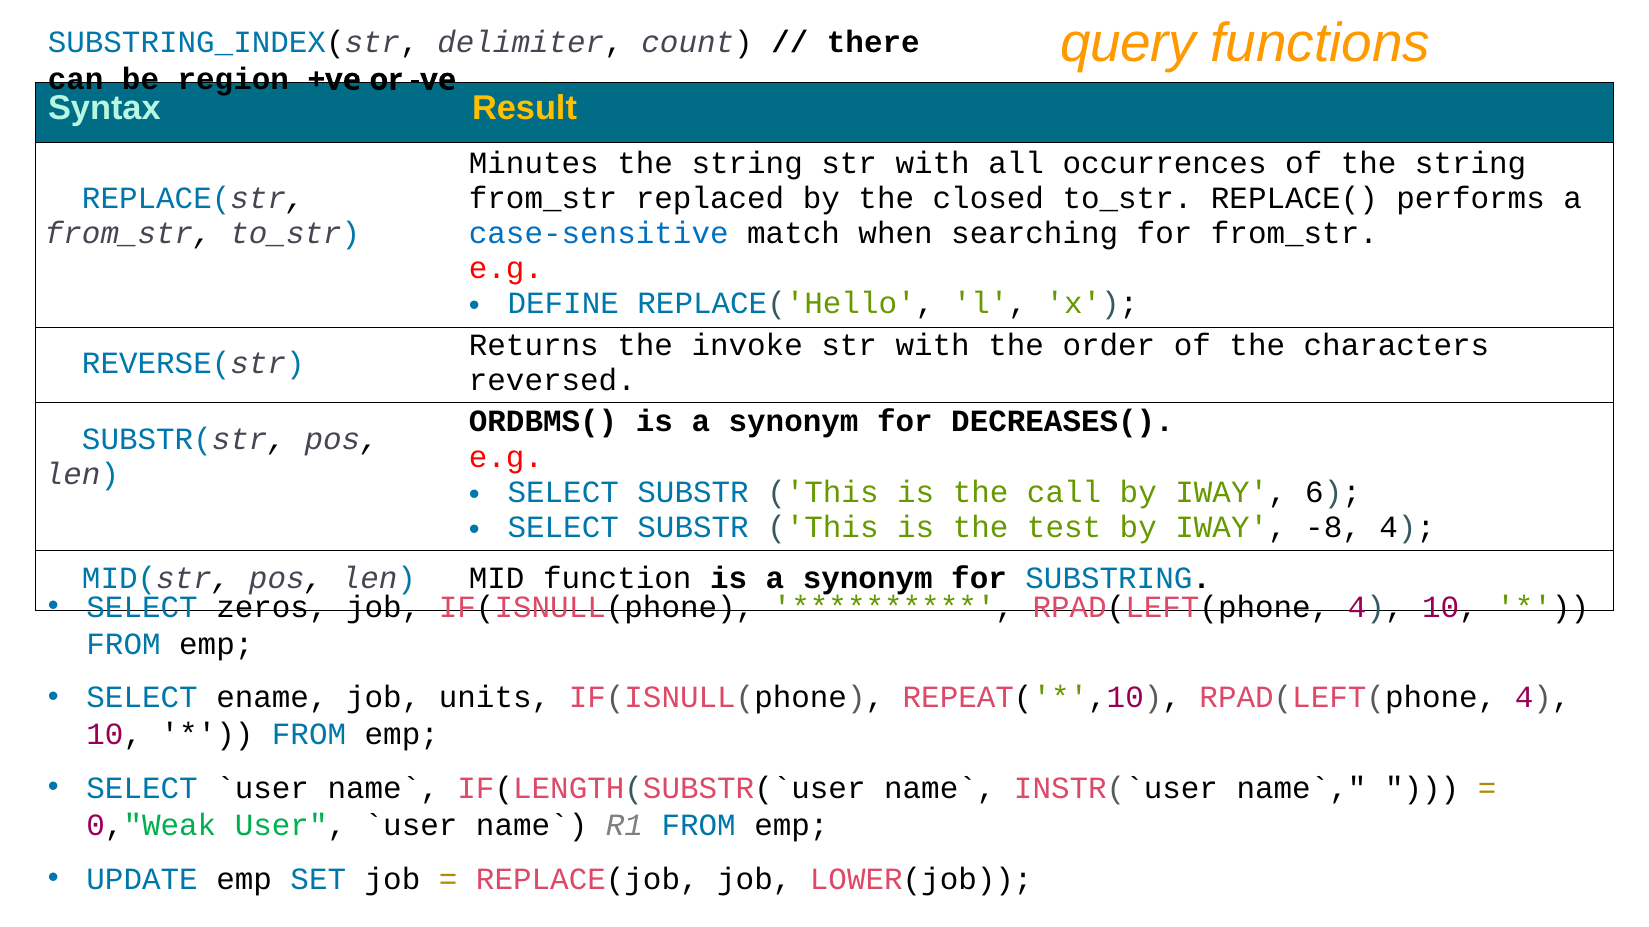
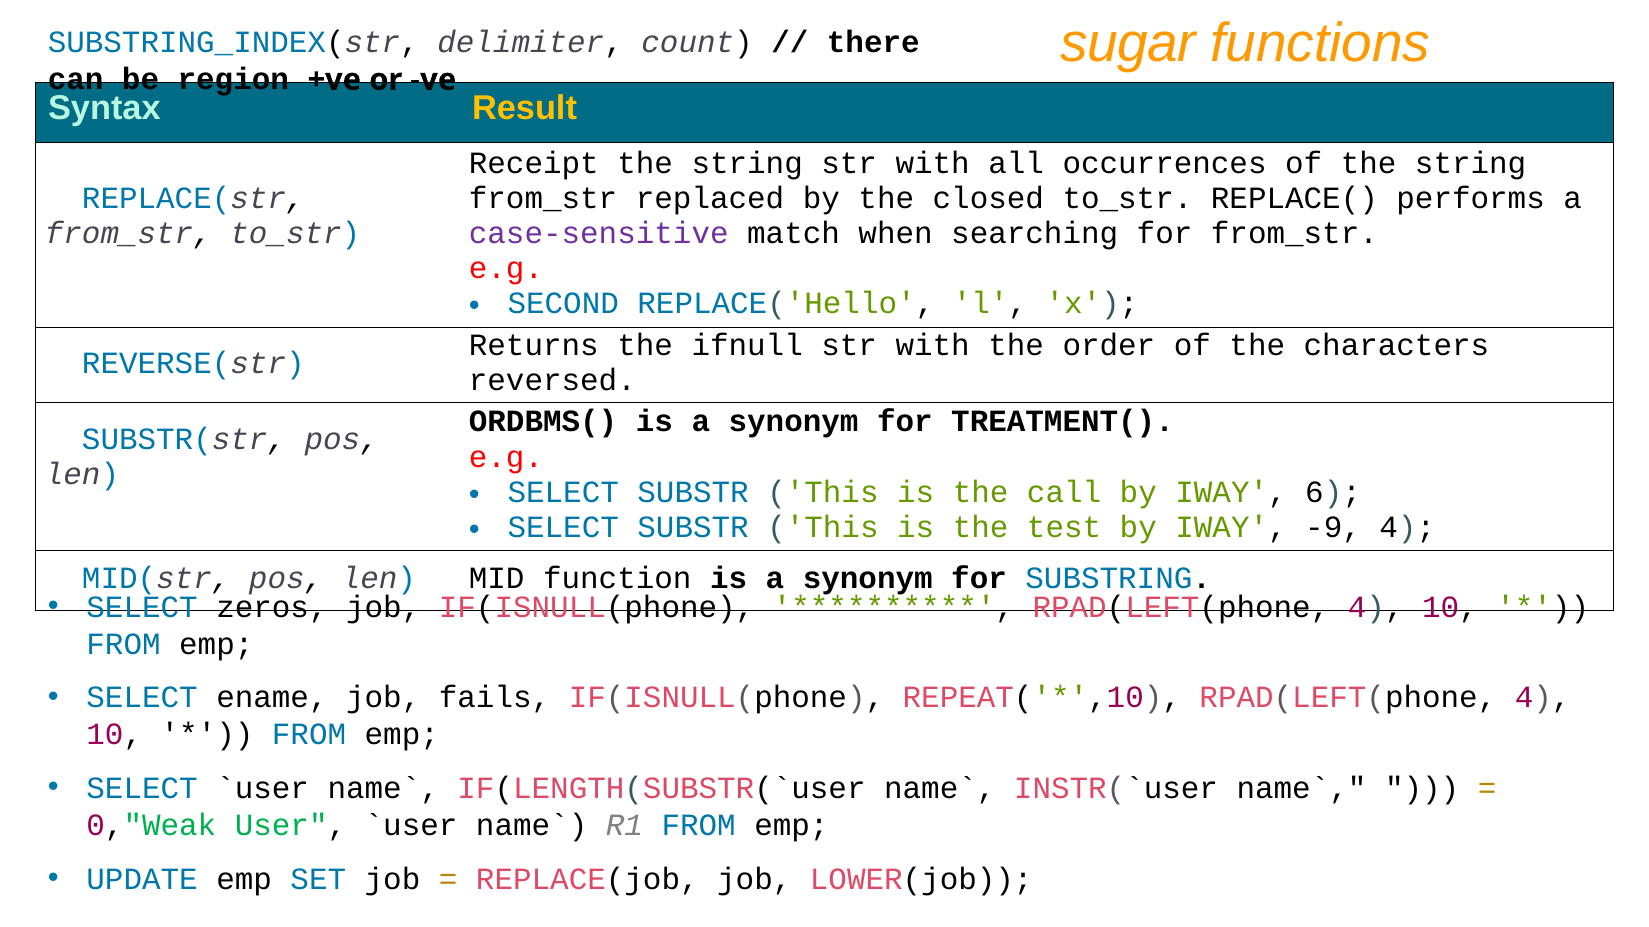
query: query -> sugar (1128, 43)
Minutes: Minutes -> Receipt (534, 163)
case-sensitive colour: blue -> purple (599, 233)
DEFINE: DEFINE -> SECOND (563, 303)
invoke: invoke -> ifnull (747, 346)
DECREASES(: DECREASES( -> TREATMENT( (1063, 422)
-8: -8 -> -9 (1333, 527)
units: units -> fails (495, 698)
